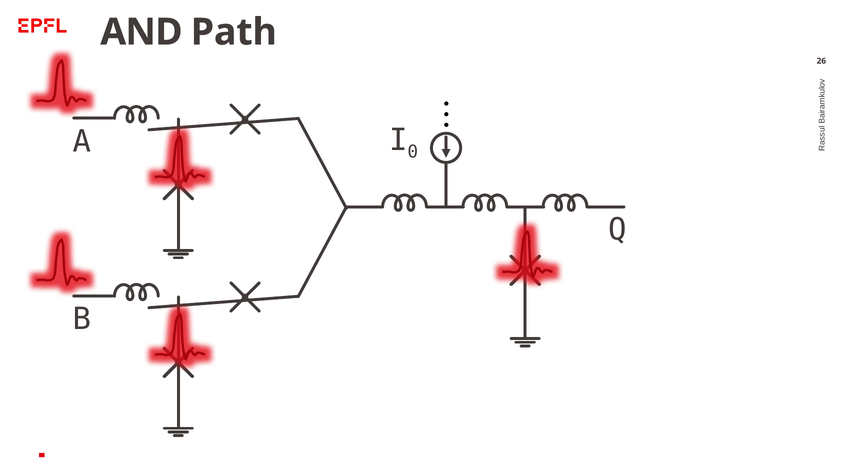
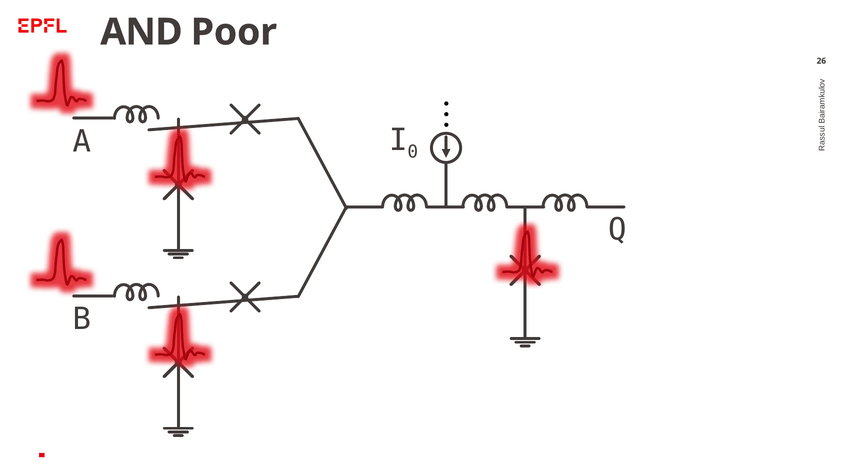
Path: Path -> Poor (234, 32)
